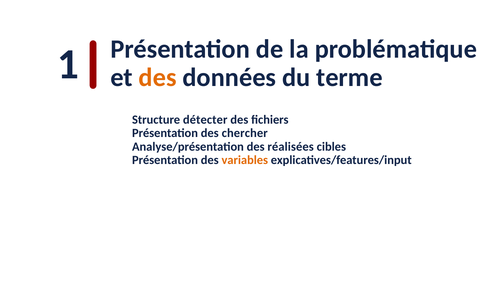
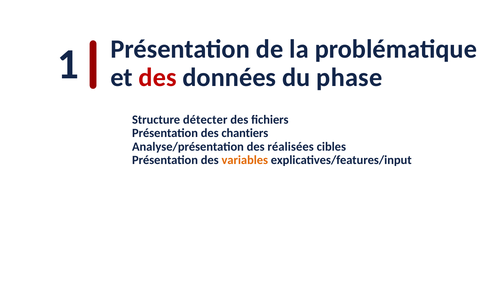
des colour: orange -> red (158, 77)
terme: terme -> phase (349, 77)
chercher: chercher -> chantiers (245, 133)
